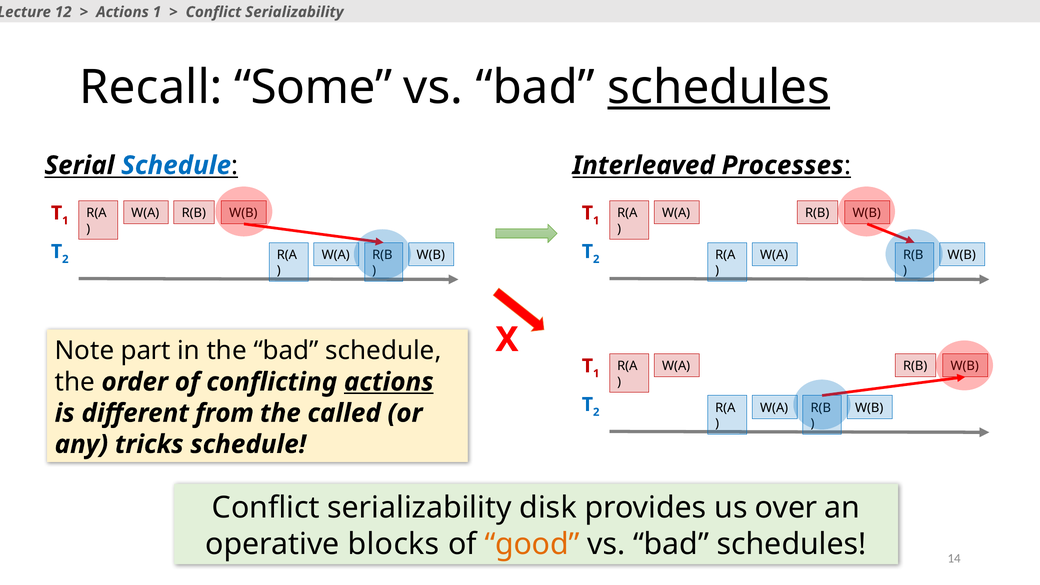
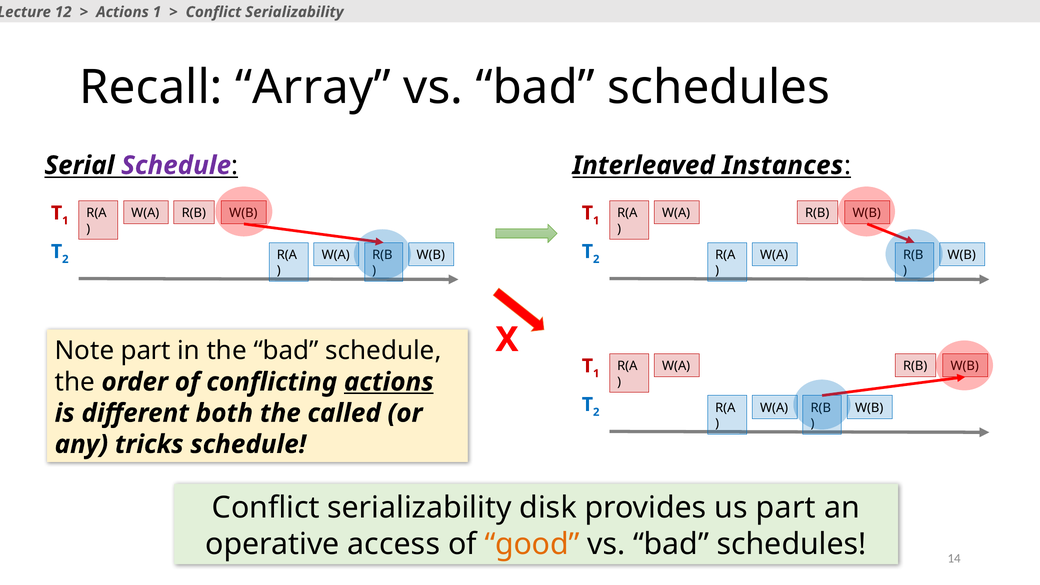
Some: Some -> Array (313, 87)
schedules underline: present -> none (719, 87)
Schedule colour: blue -> purple (176, 165)
Processes: Processes -> Instances (783, 165)
from: from -> both (224, 413)
us over: over -> part (786, 508)
blocks: blocks -> access (394, 544)
